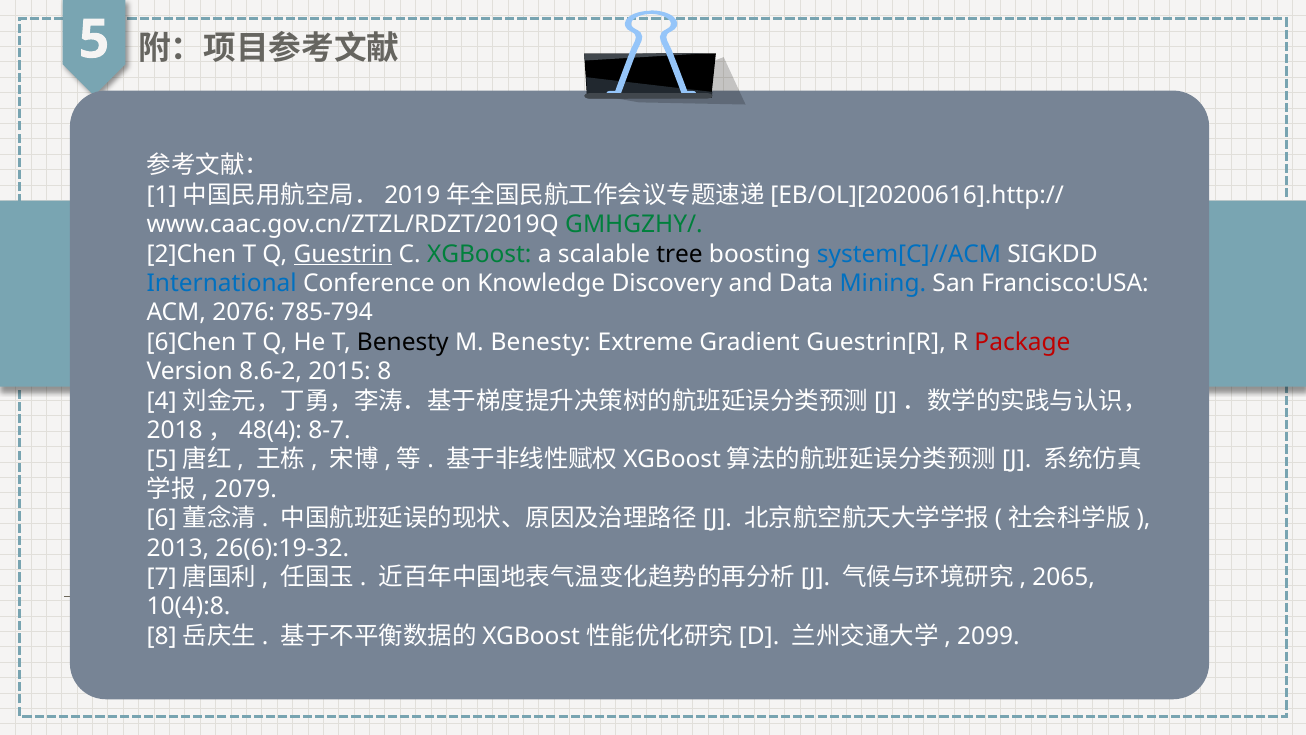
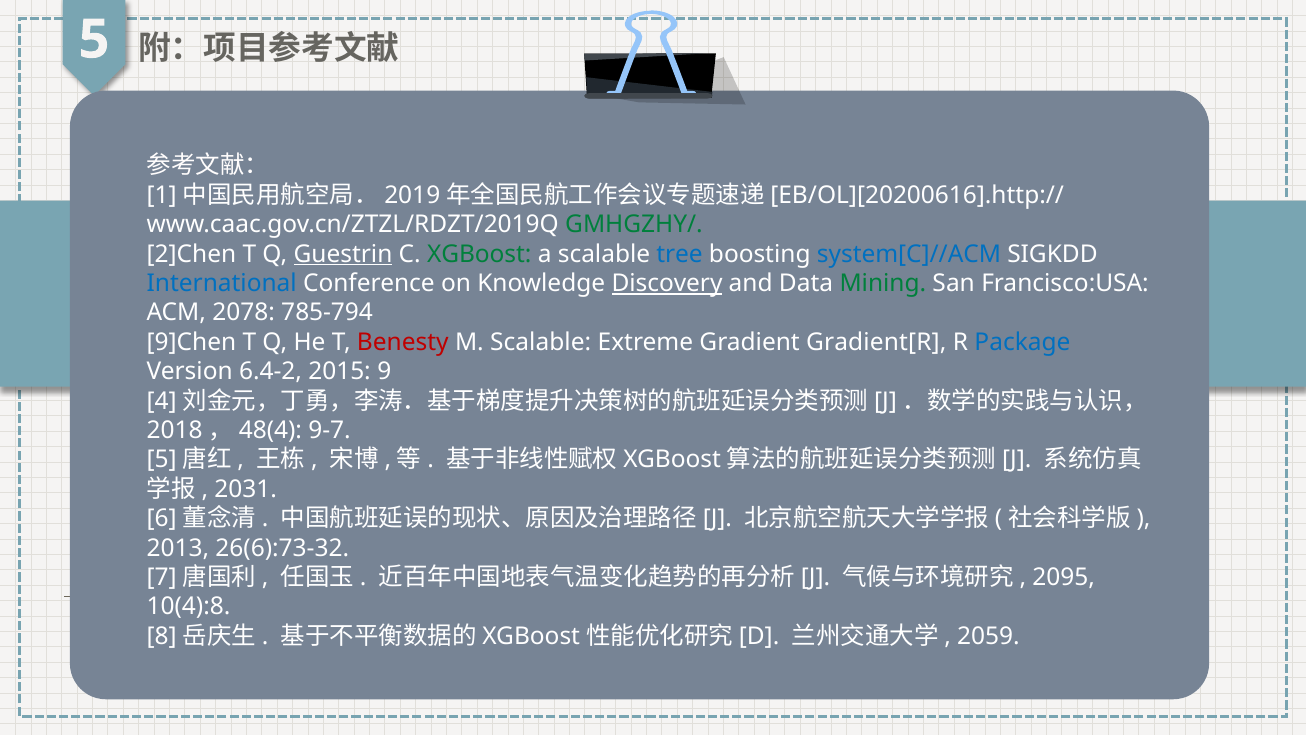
tree colour: black -> blue (680, 254)
Discovery underline: none -> present (667, 283)
Mining colour: blue -> green (883, 283)
2076: 2076 -> 2078 (244, 313)
6]Chen: 6]Chen -> 9]Chen (191, 342)
Benesty colour: black -> red (403, 342)
M Benesty: Benesty -> Scalable (541, 342)
Guestrin[R: Guestrin[R -> Gradient[R (876, 342)
Package colour: red -> blue (1022, 342)
8.6-2: 8.6-2 -> 6.4-2 (271, 371)
8: 8 -> 9 (384, 371)
8-7: 8-7 -> 9-7 (330, 430)
2079: 2079 -> 2031 (246, 489)
26(6):19-32: 26(6):19-32 -> 26(6):73-32 (282, 548)
2065: 2065 -> 2095 (1064, 577)
2099: 2099 -> 2059 (988, 636)
